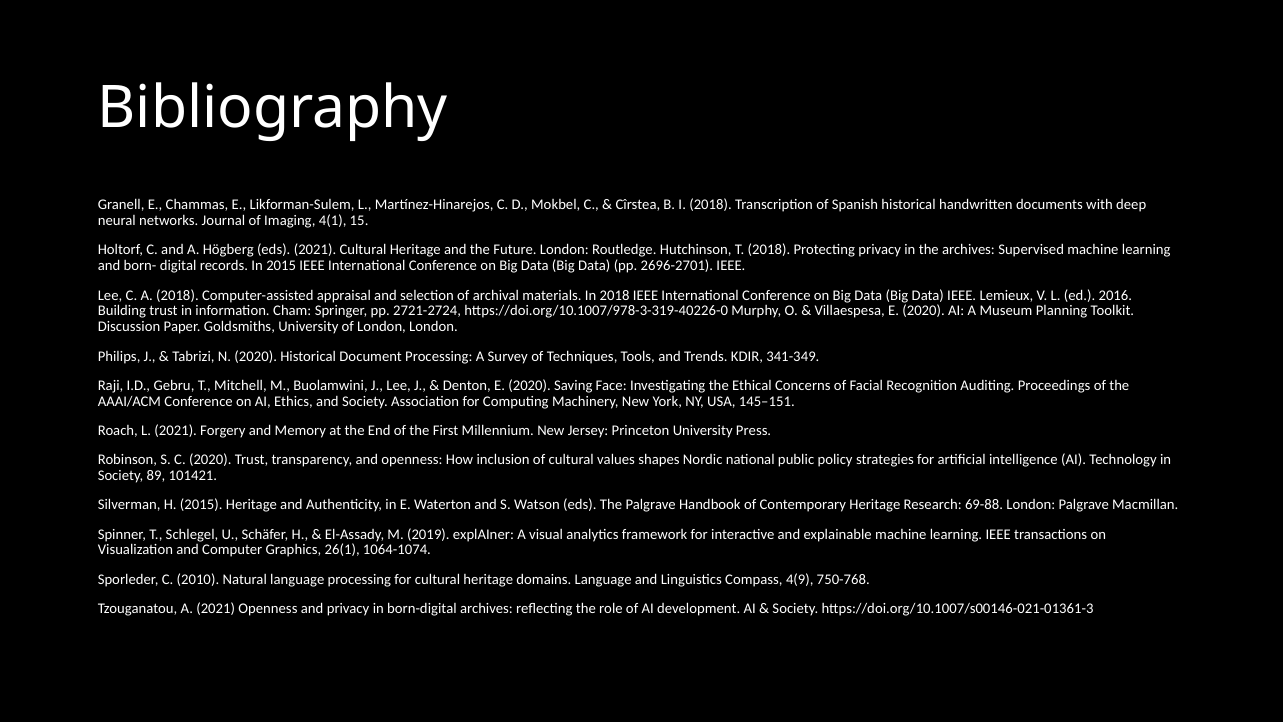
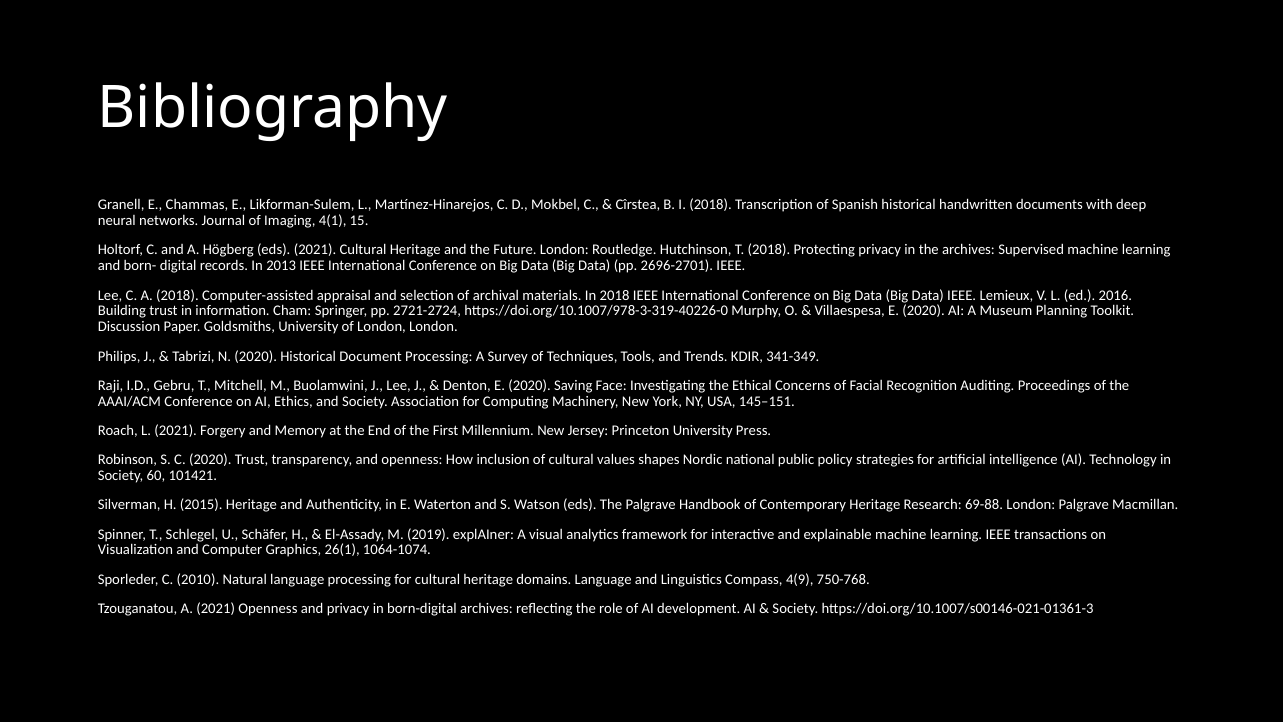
In 2015: 2015 -> 2013 (281, 266)
89: 89 -> 60 (156, 476)
